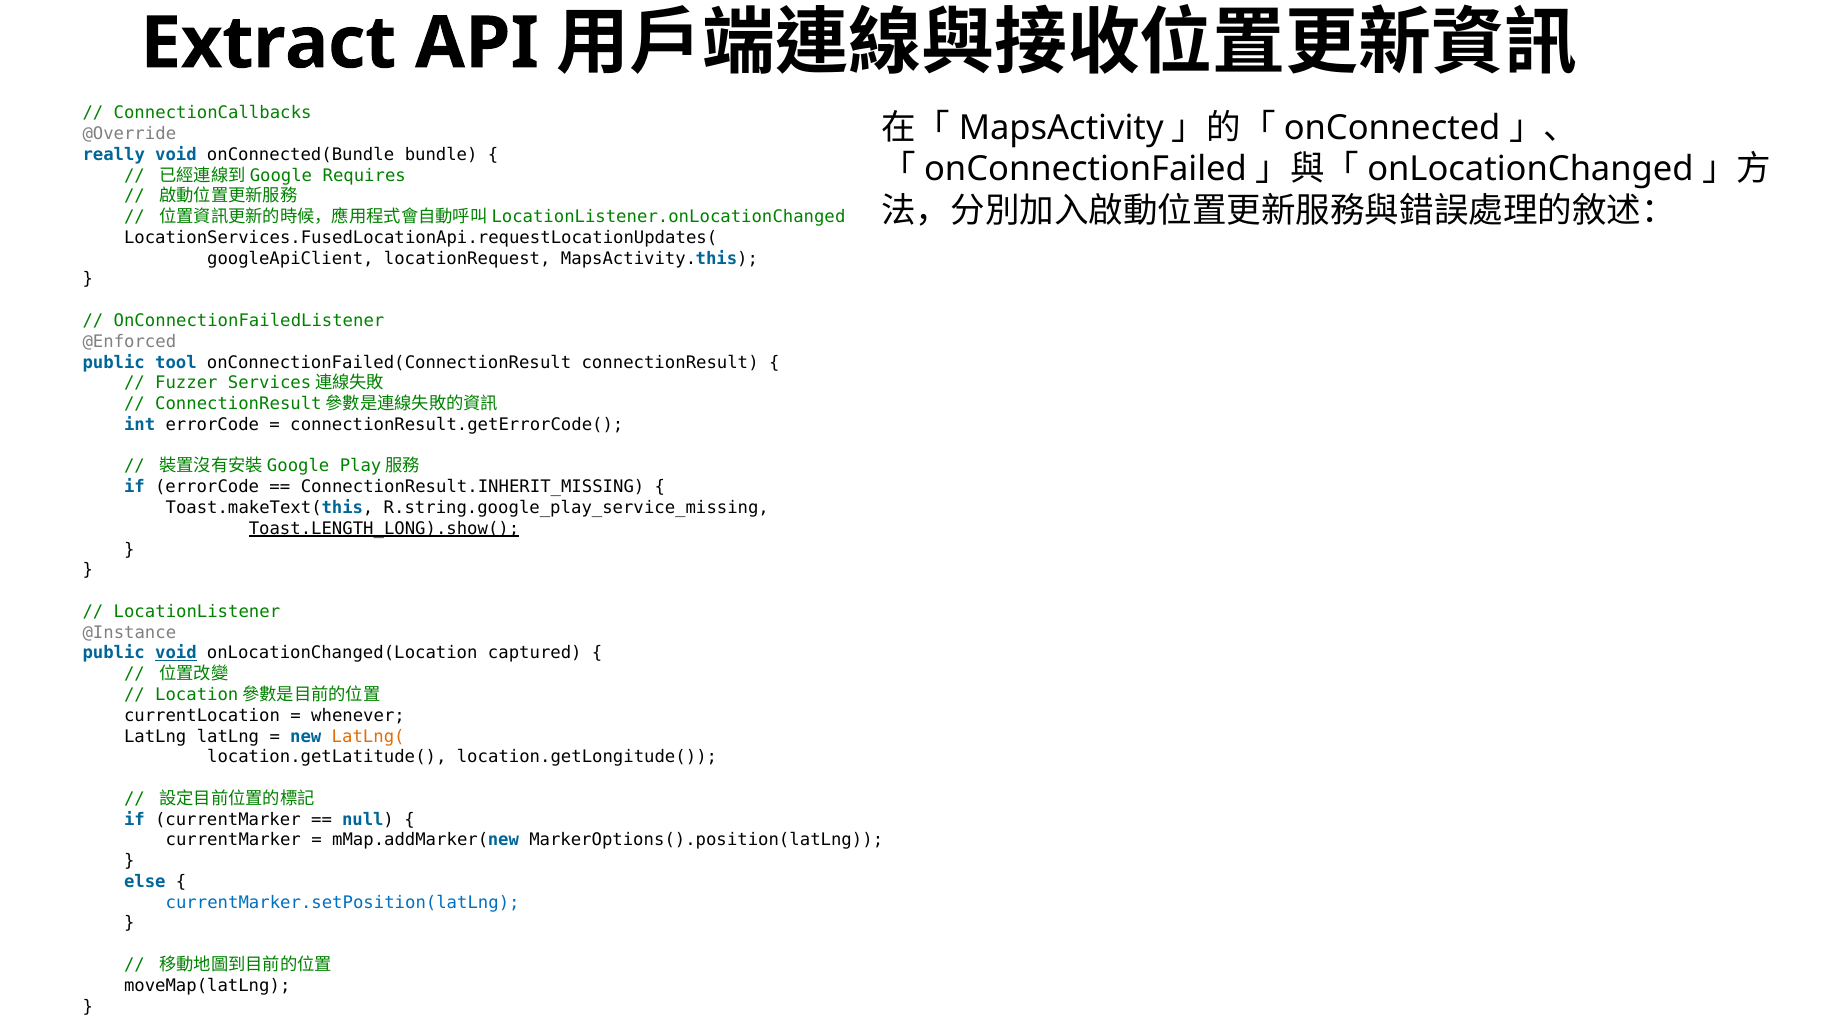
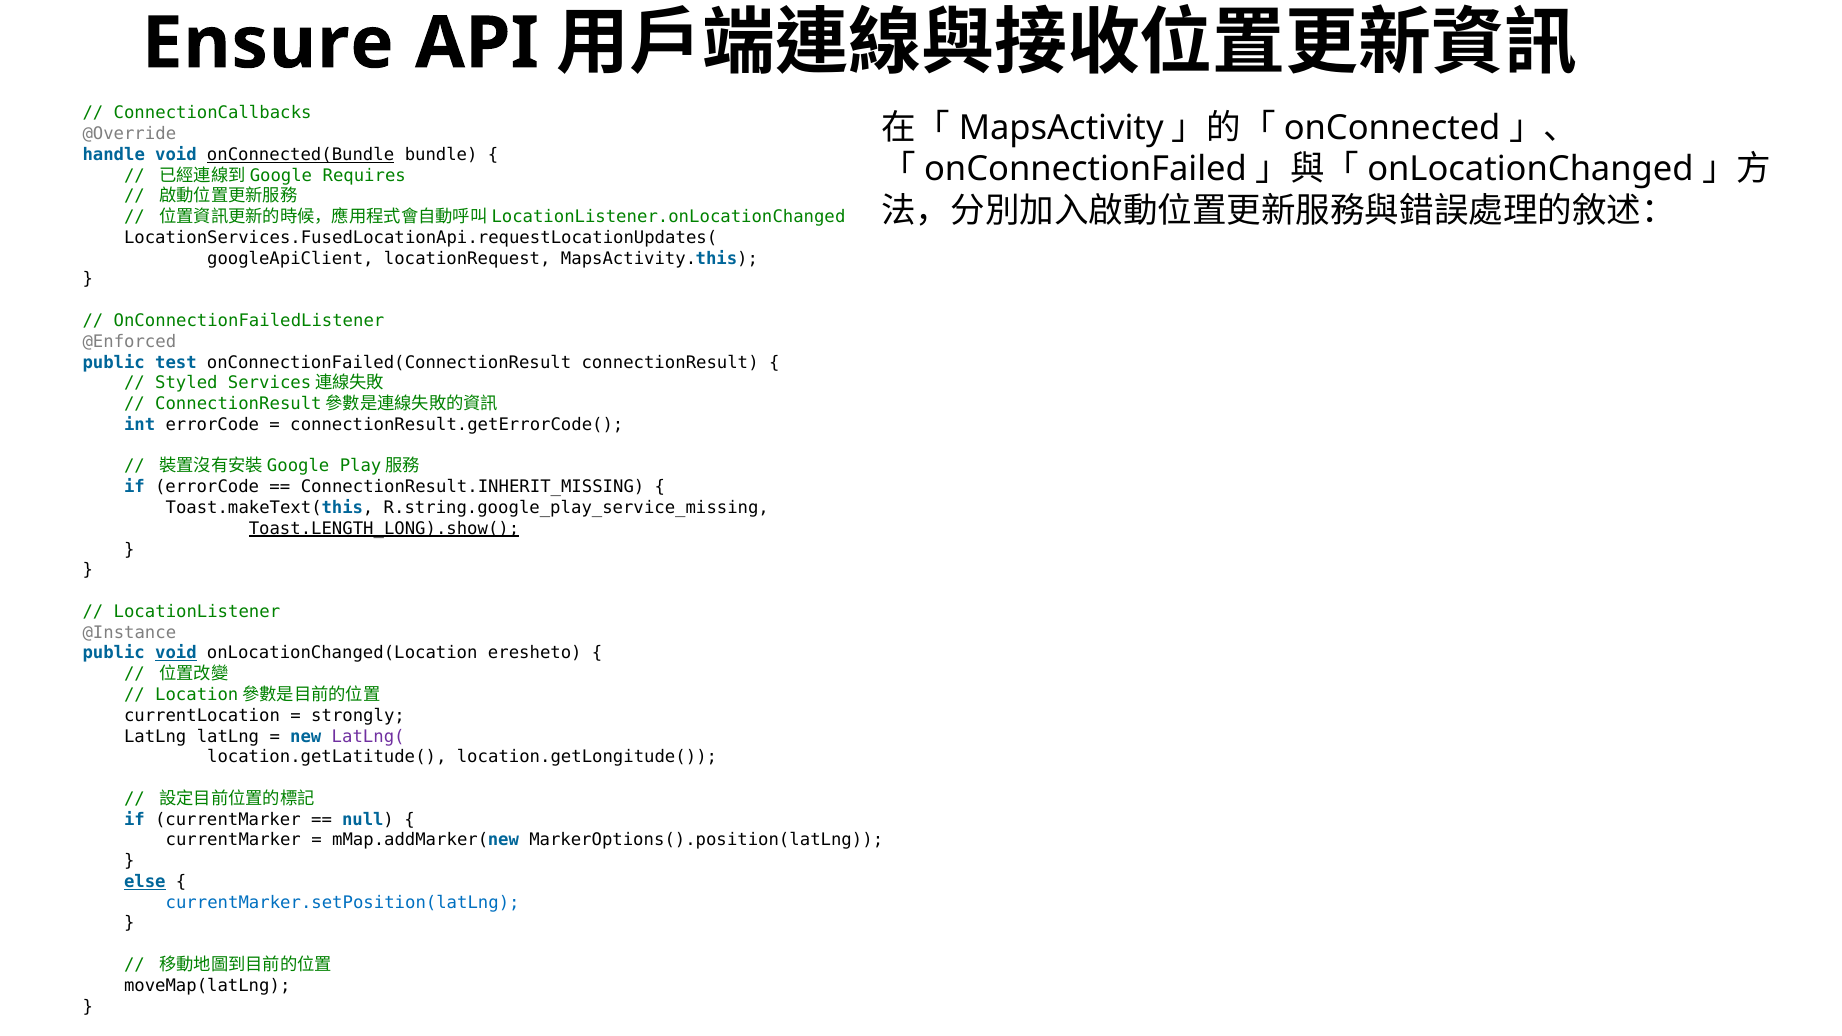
Extract: Extract -> Ensure (268, 43)
really: really -> handle (114, 155)
onConnected(Bundle underline: none -> present (301, 155)
tool: tool -> test (176, 362)
Fuzzer: Fuzzer -> Styled (186, 383)
captured: captured -> eresheto (535, 653)
whenever: whenever -> strongly (358, 716)
LatLng( colour: orange -> purple (368, 736)
else underline: none -> present (145, 882)
